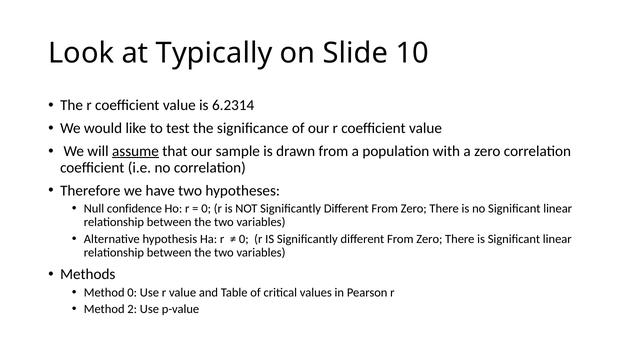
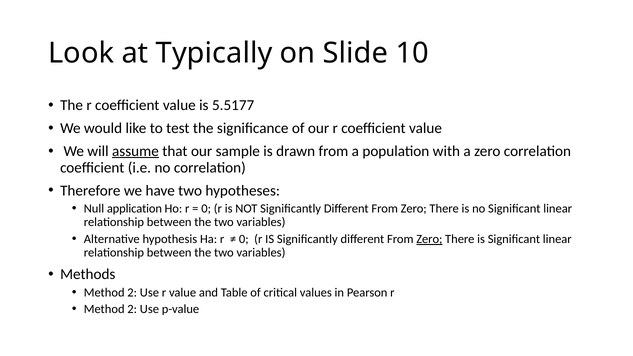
6.2314: 6.2314 -> 5.5177 (233, 105)
confidence: confidence -> application (134, 209)
Zero underline: none -> present (429, 239)
0: 0 -> 2 (132, 292)
